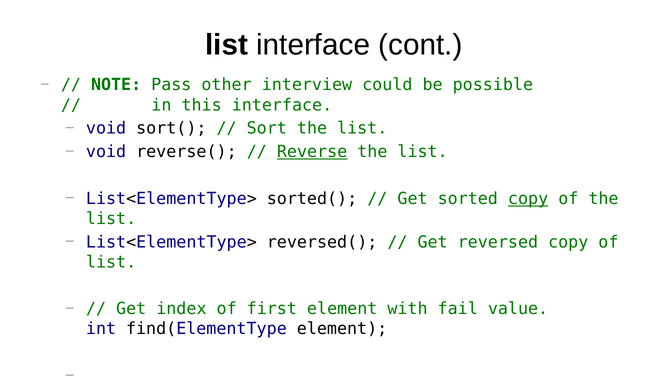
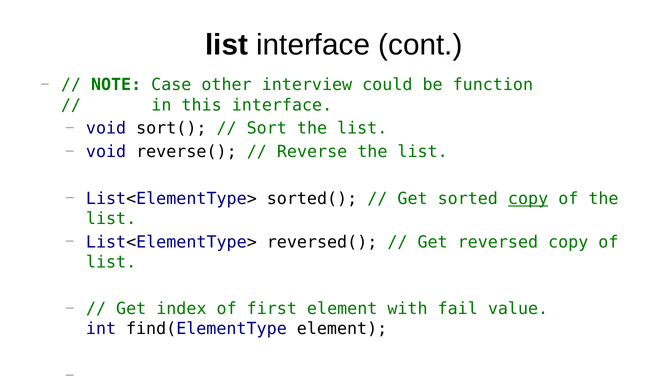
Pass: Pass -> Case (171, 85)
possible: possible -> function (493, 85)
Reverse underline: present -> none (312, 152)
